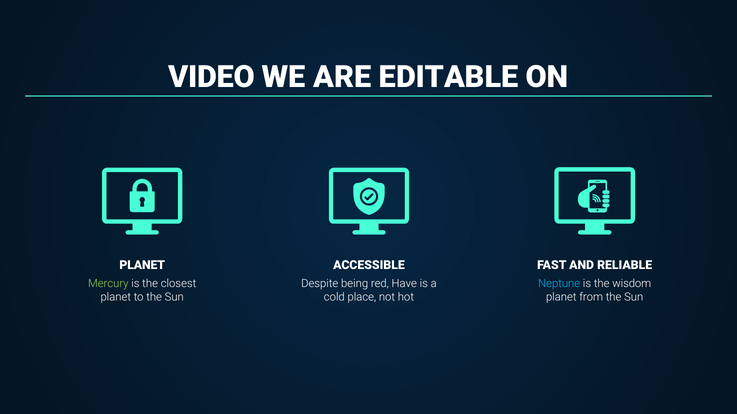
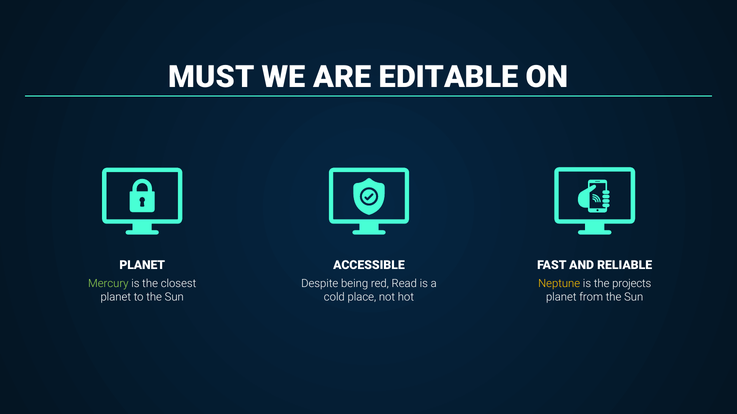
VIDEO: VIDEO -> MUST (211, 77)
Have: Have -> Read (404, 284)
Neptune colour: light blue -> yellow (559, 284)
wisdom: wisdom -> projects (632, 284)
